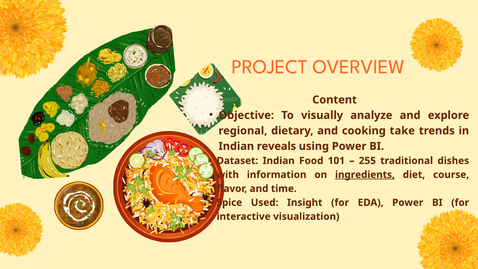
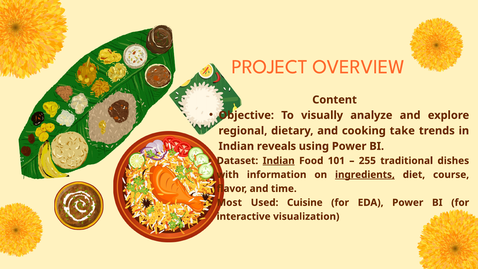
Indian underline: none -> present (279, 161)
Spice: Spice -> Most (229, 202)
Insight: Insight -> Cuisine (305, 202)
